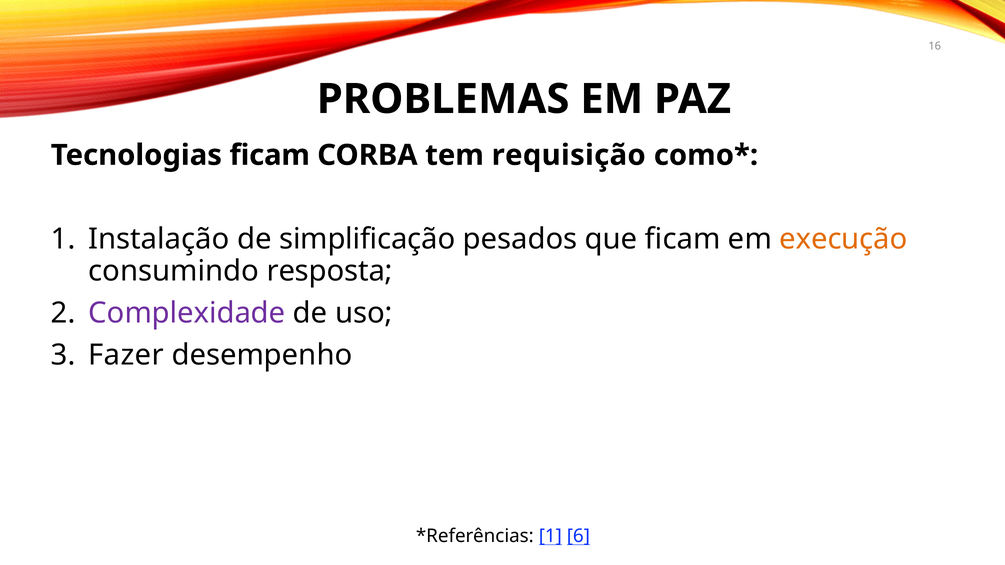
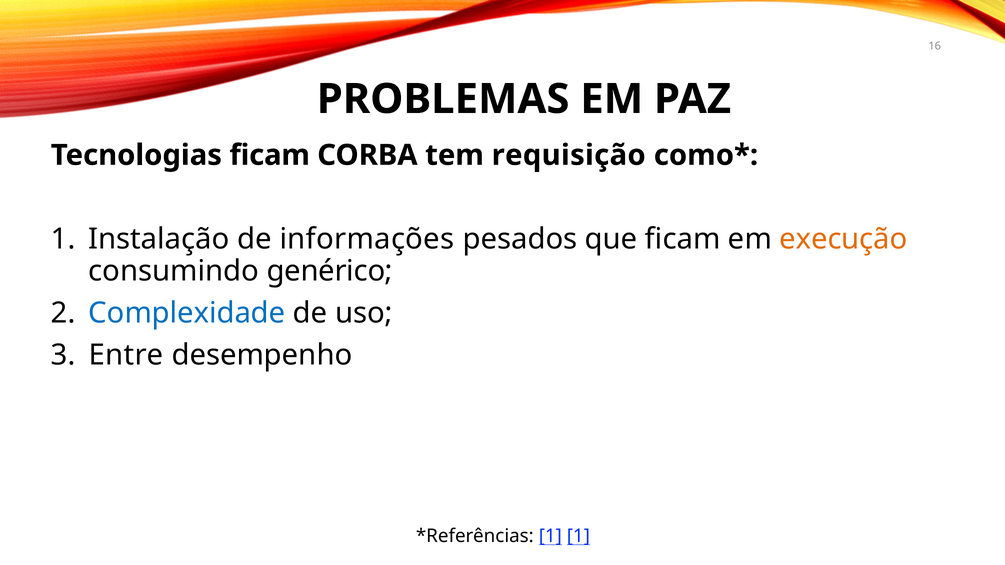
simplificação: simplificação -> informações (367, 239)
resposta: resposta -> genérico (330, 271)
Complexidade colour: purple -> blue (187, 313)
Fazer: Fazer -> Entre (126, 355)
1 6: 6 -> 1 (578, 537)
